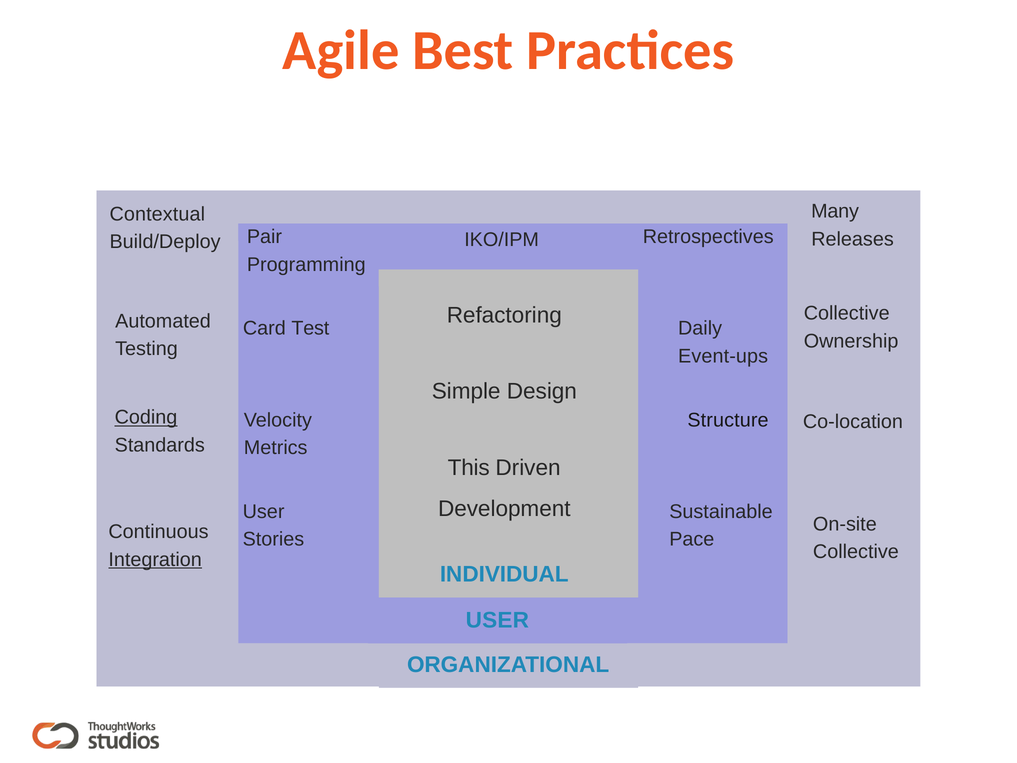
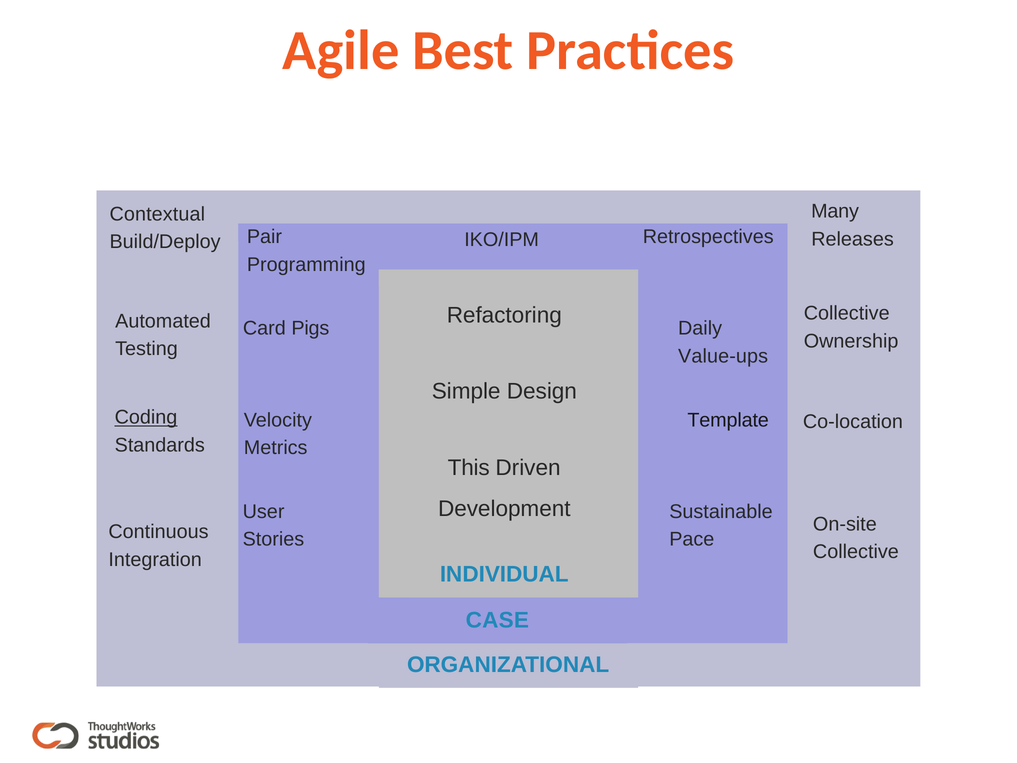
Test: Test -> Pigs (310, 328)
Event-ups: Event-ups -> Value-ups (723, 356)
Structure: Structure -> Template (728, 420)
Integration underline: present -> none (155, 559)
USER: USER -> CASE (497, 620)
